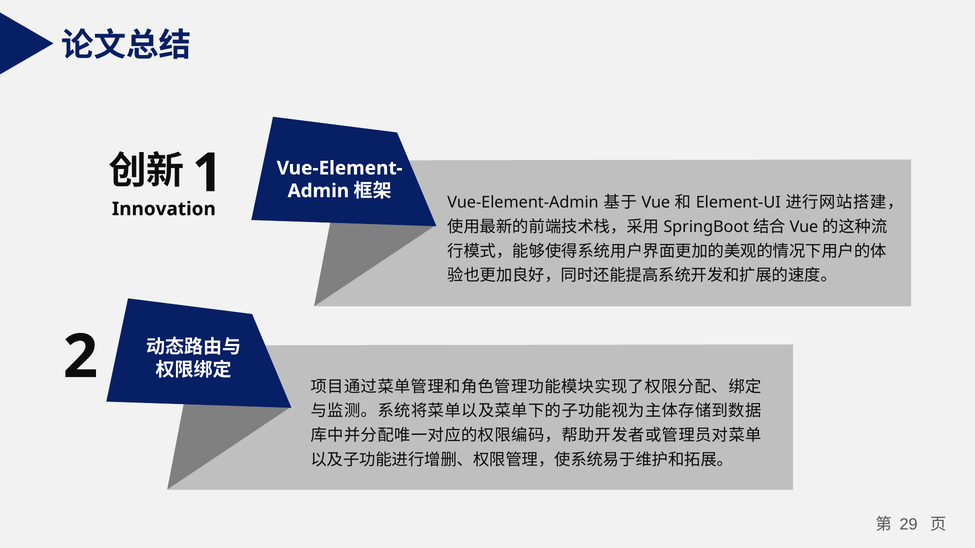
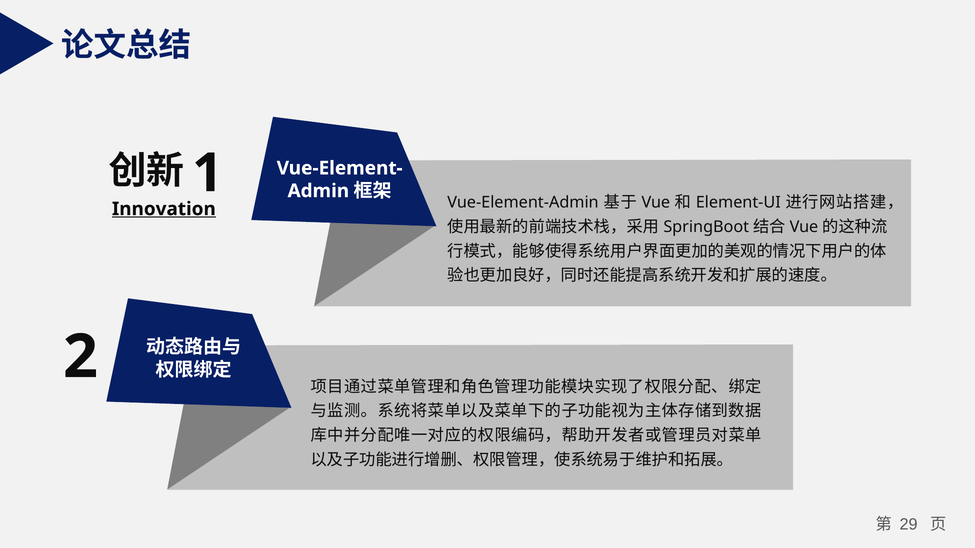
Innovation underline: none -> present (164, 209)
